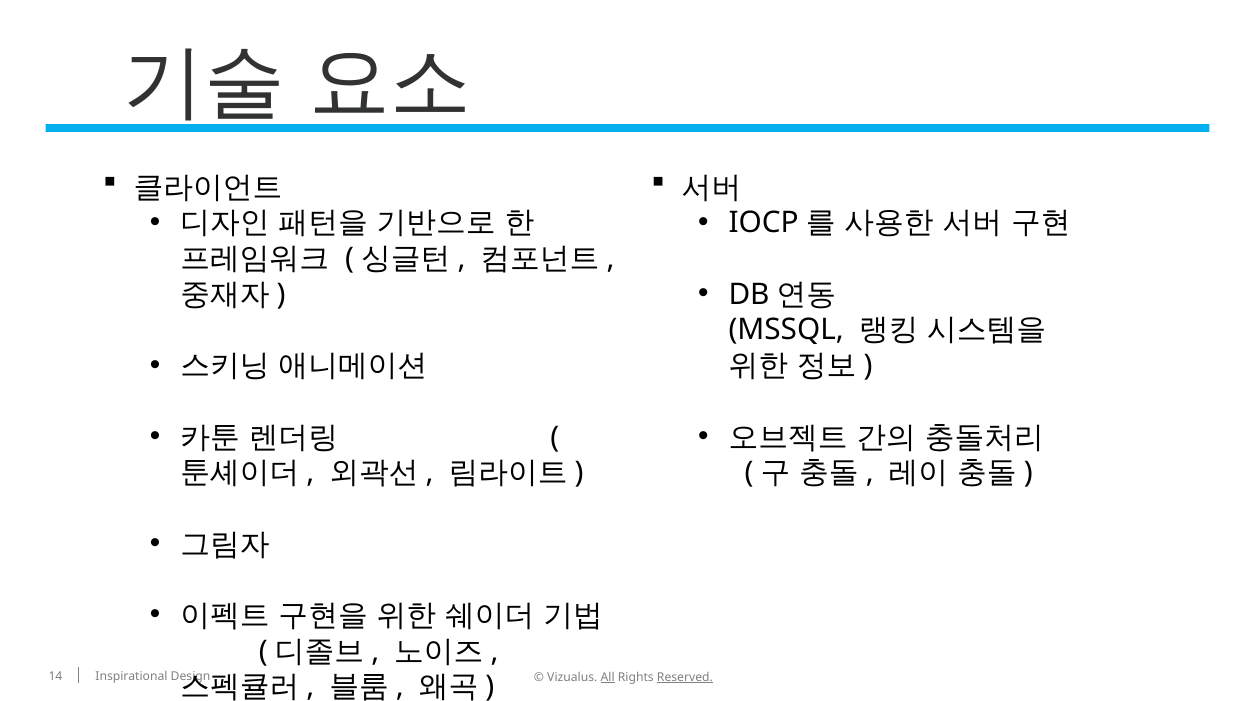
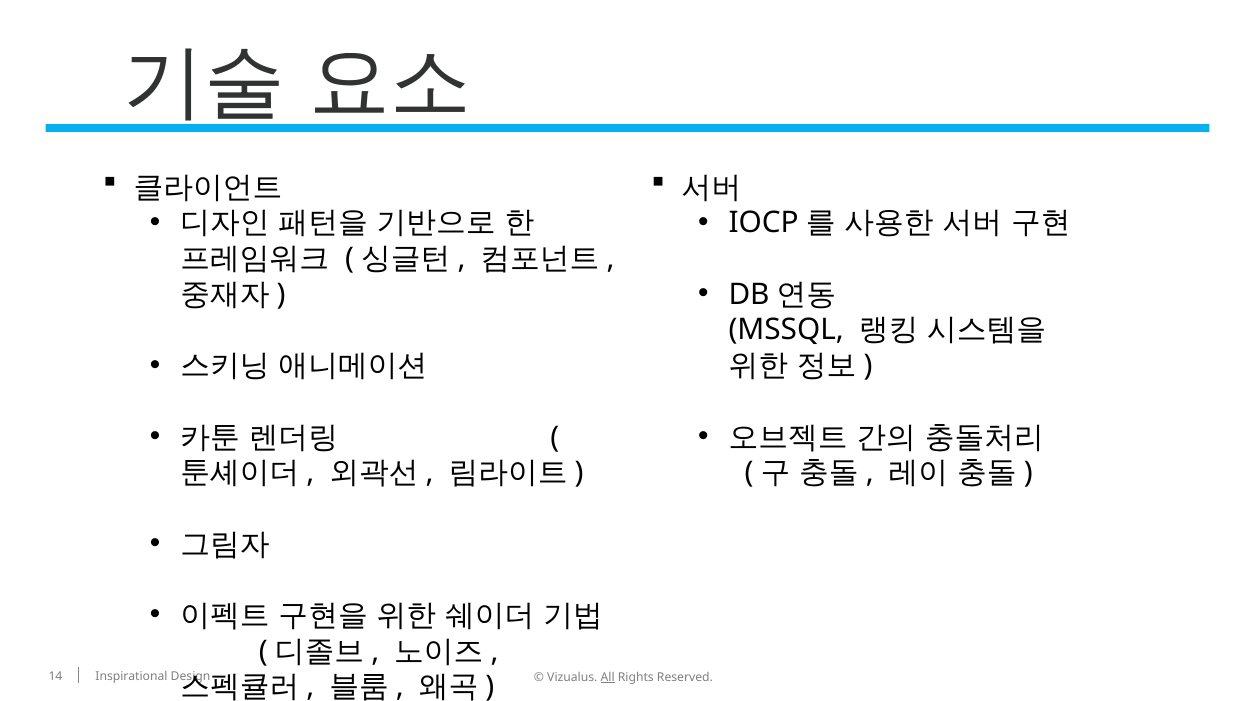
Reserved underline: present -> none (685, 678)
